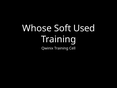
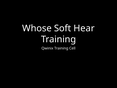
Used: Used -> Hear (84, 28)
